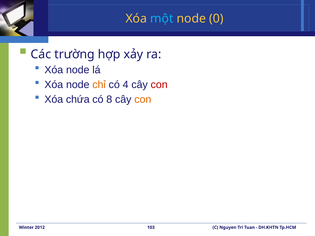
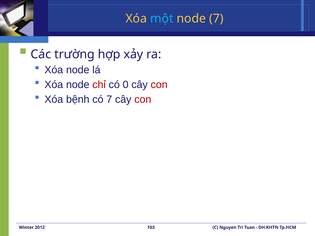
node 0: 0 -> 7 (216, 19)
chỉ colour: orange -> red (99, 85)
4: 4 -> 0 (126, 85)
chứa: chứa -> bệnh (78, 99)
có 8: 8 -> 7 (109, 99)
con colour: orange -> red (143, 99)
